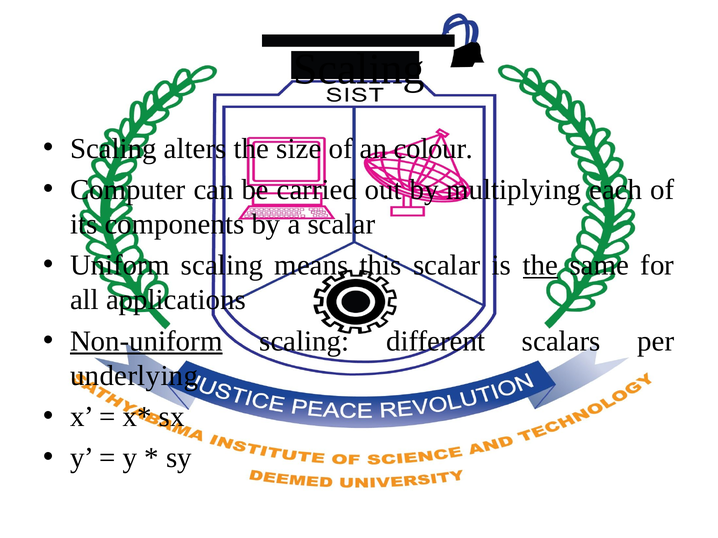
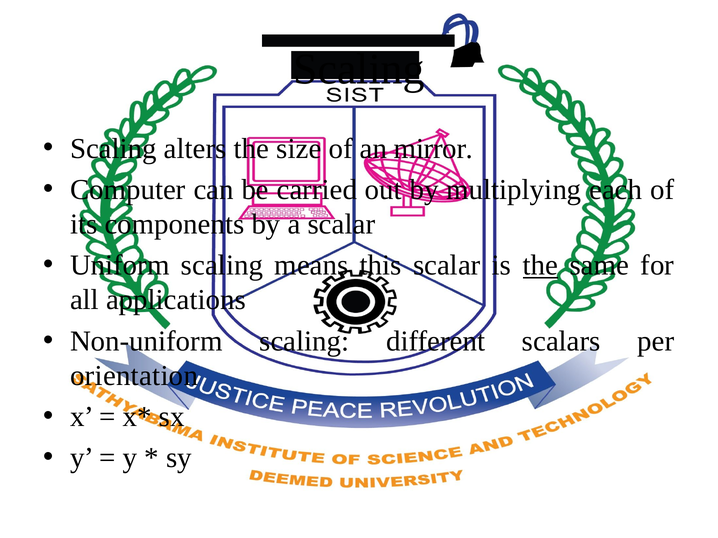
colour: colour -> mirror (434, 149)
Non-uniform underline: present -> none (146, 341)
underlying: underlying -> orientation (134, 376)
